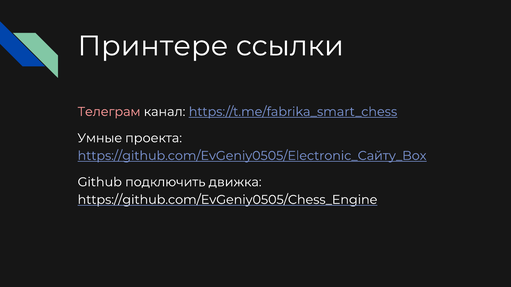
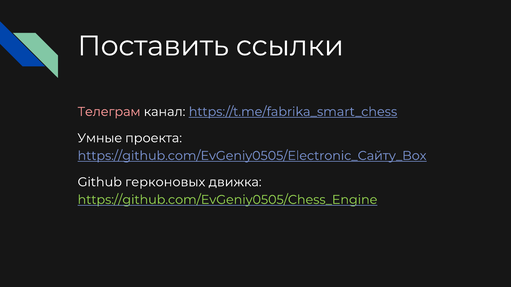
Принтере: Принтере -> Поставить (153, 46)
подключить: подключить -> герконовых (165, 182)
https://github.com/EvGeniy0505/Chess_Engine colour: white -> light green (227, 200)
